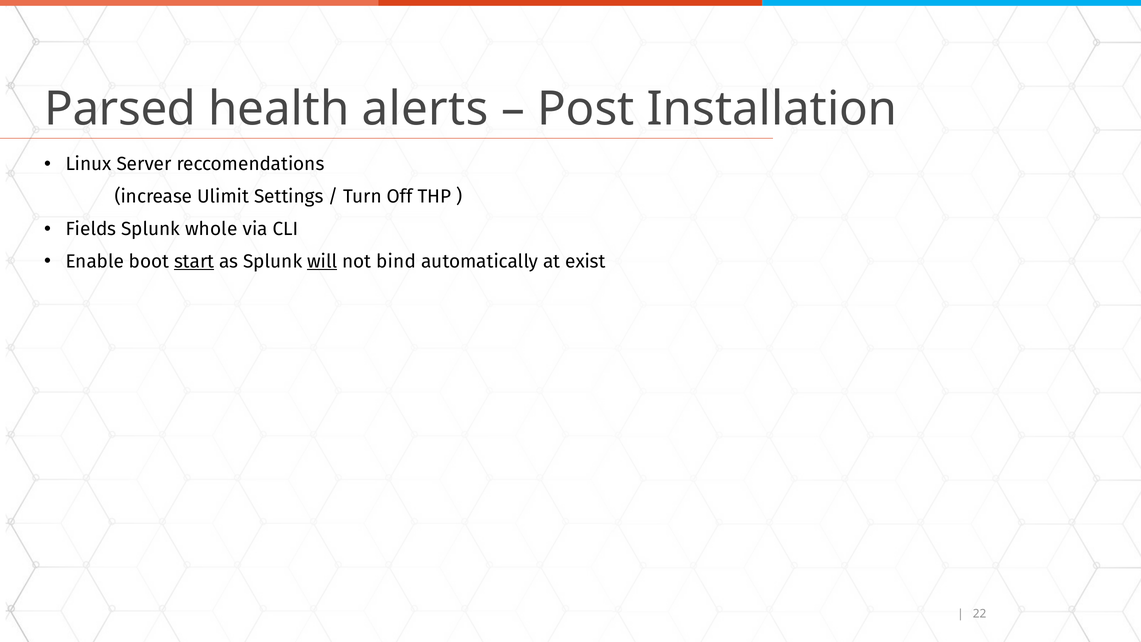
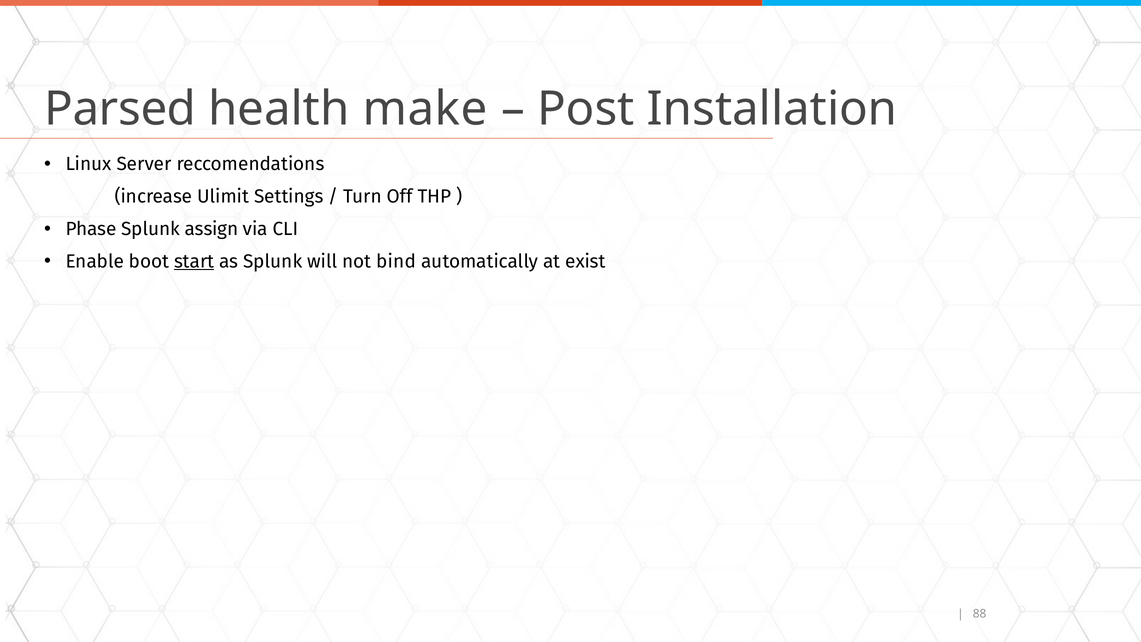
alerts: alerts -> make (425, 109)
Fields: Fields -> Phase (91, 229)
whole: whole -> assign (211, 229)
will underline: present -> none (322, 261)
22: 22 -> 88 (980, 614)
